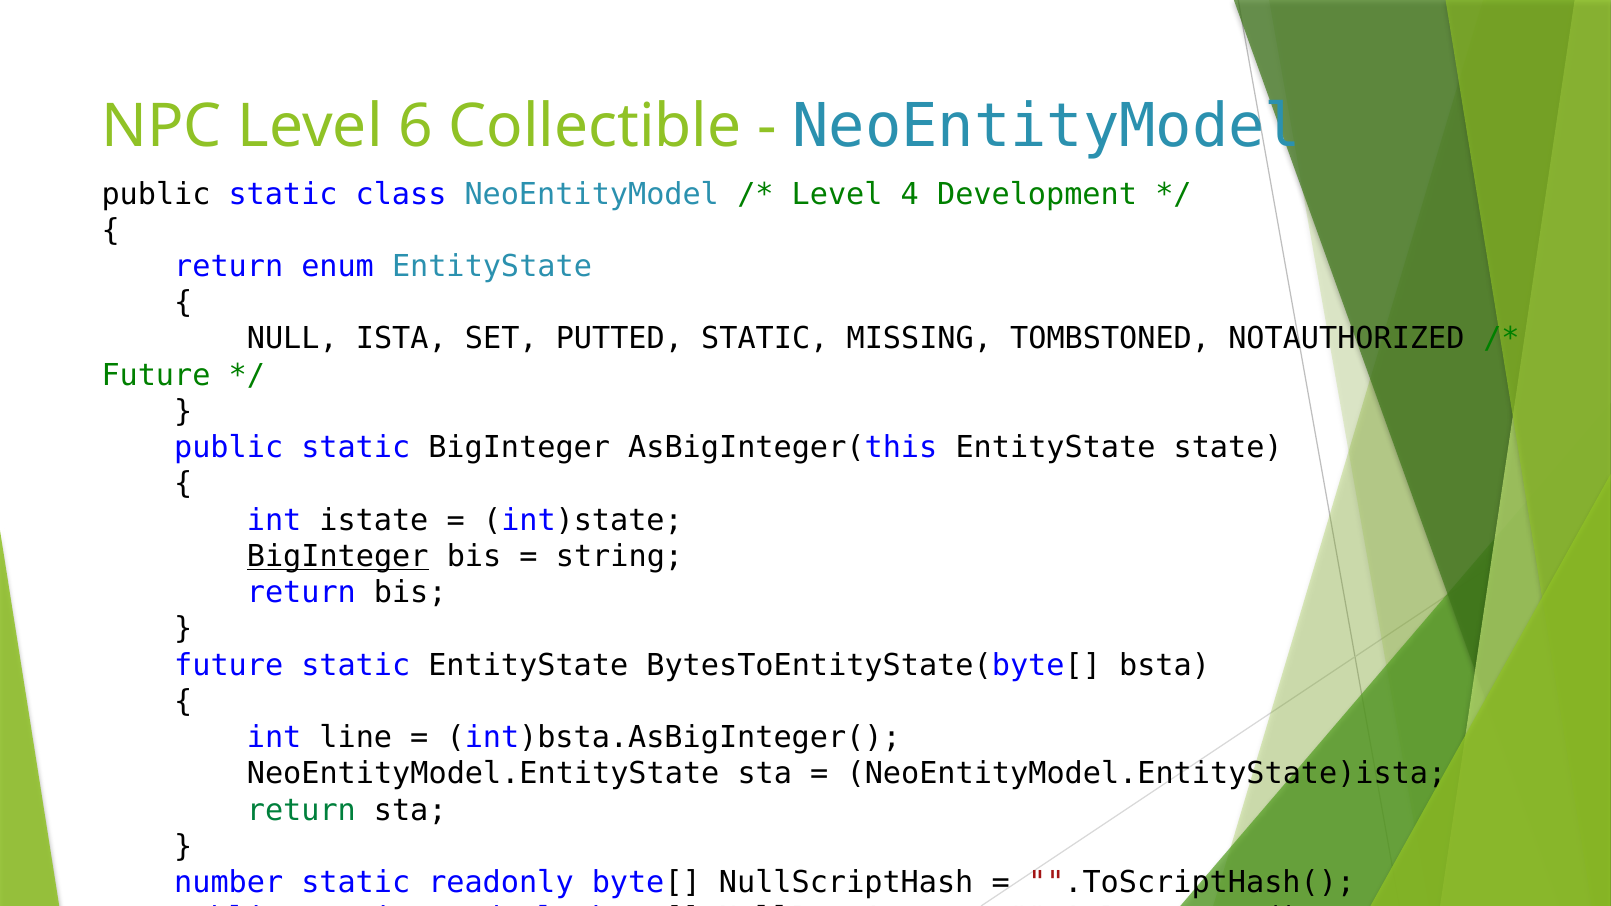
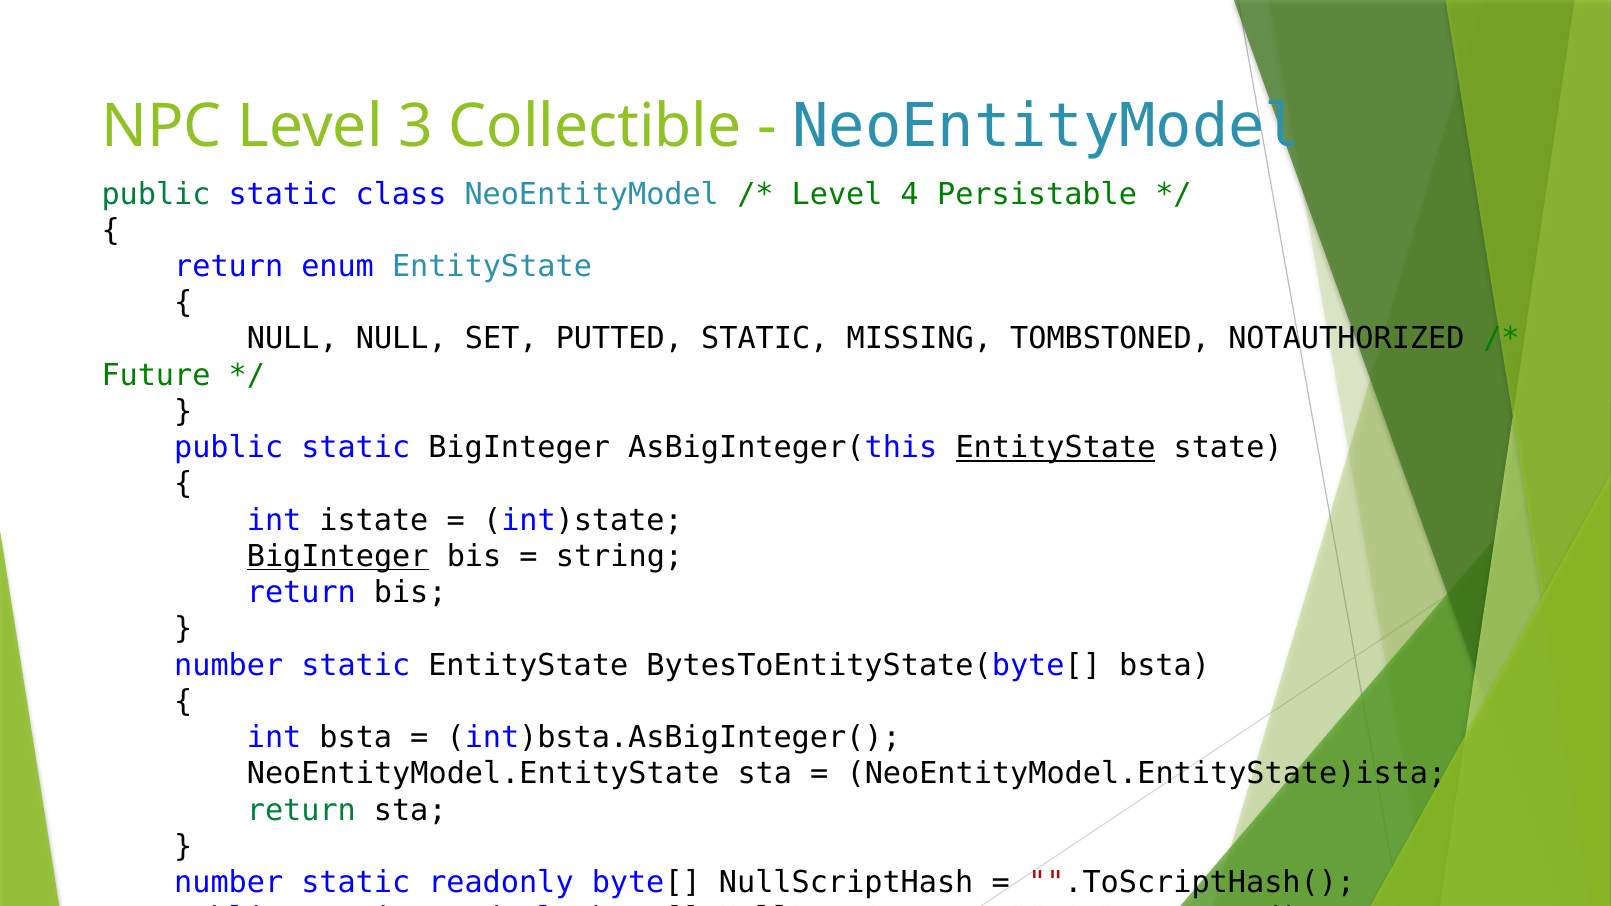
6: 6 -> 3 (416, 127)
public colour: black -> green (156, 194)
Development: Development -> Persistable (1037, 194)
NULL ISTA: ISTA -> NULL (401, 339)
EntityState underline: none -> present (1056, 448)
future: future -> number (229, 665)
int line: line -> bsta (356, 738)
